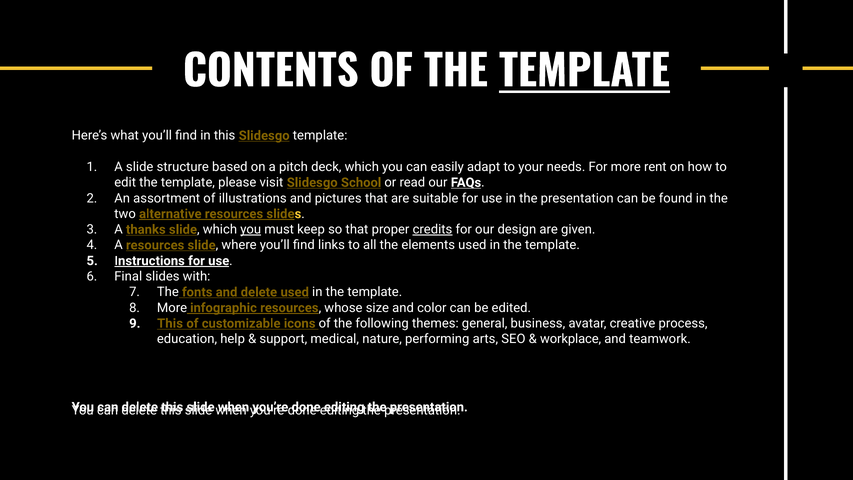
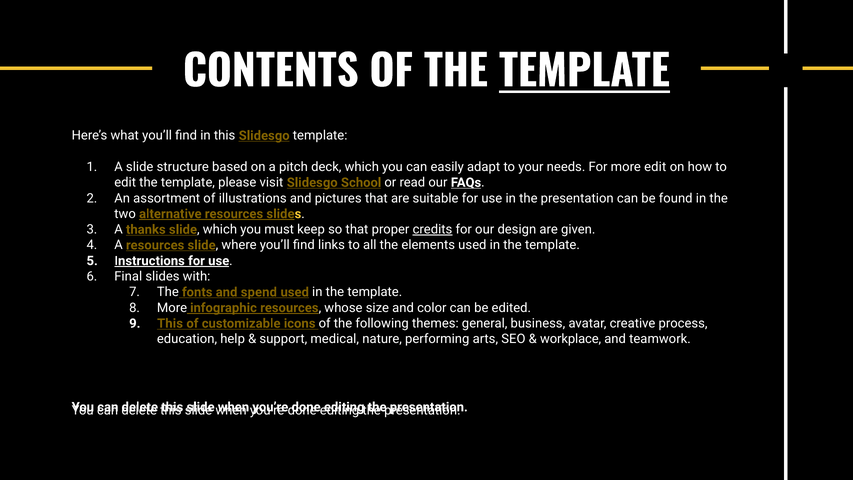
more rent: rent -> edit (655, 167)
you underline: present -> none (251, 229)
and delete: delete -> spend (259, 292)
